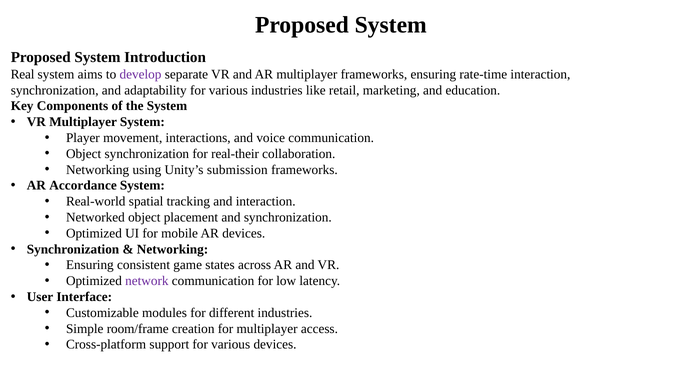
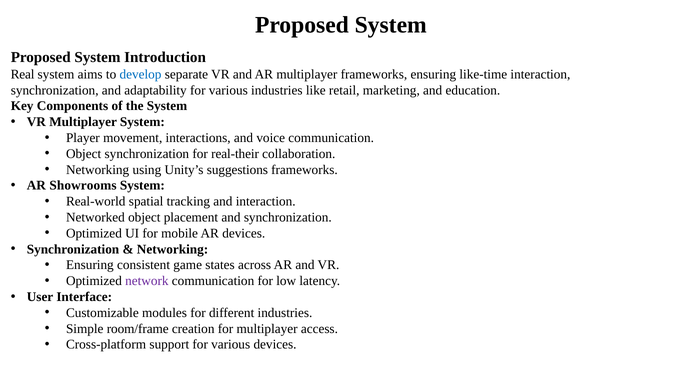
develop colour: purple -> blue (140, 74)
rate-time: rate-time -> like-time (483, 74)
submission: submission -> suggestions (237, 169)
Accordance: Accordance -> Showrooms (83, 185)
